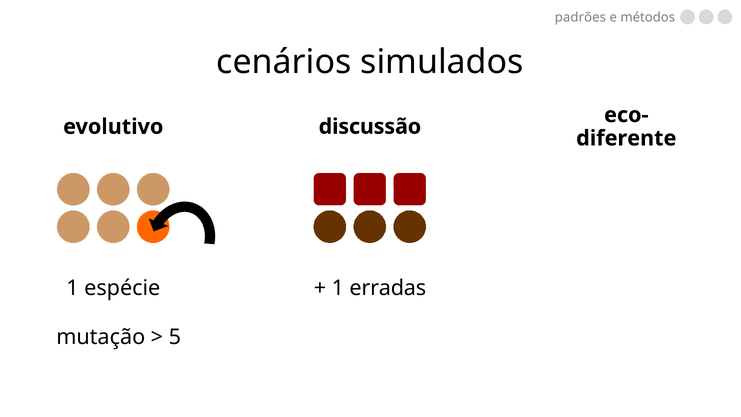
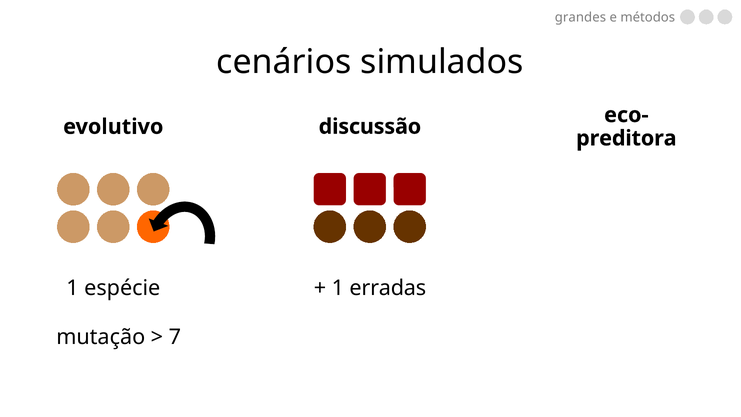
padrões: padrões -> grandes (580, 17)
diferente: diferente -> preditora (626, 138)
5: 5 -> 7 (175, 337)
